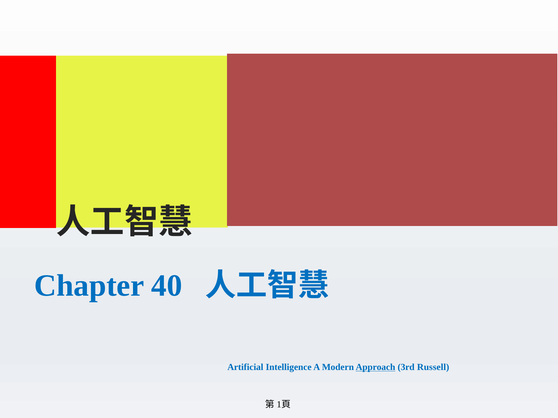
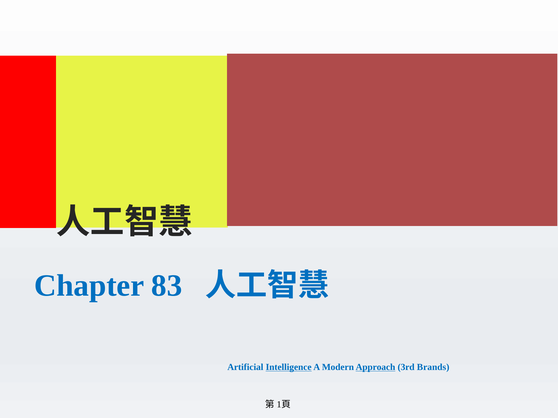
40: 40 -> 83 (167, 286)
Intelligence underline: none -> present (289, 368)
Russell: Russell -> Brands (433, 368)
